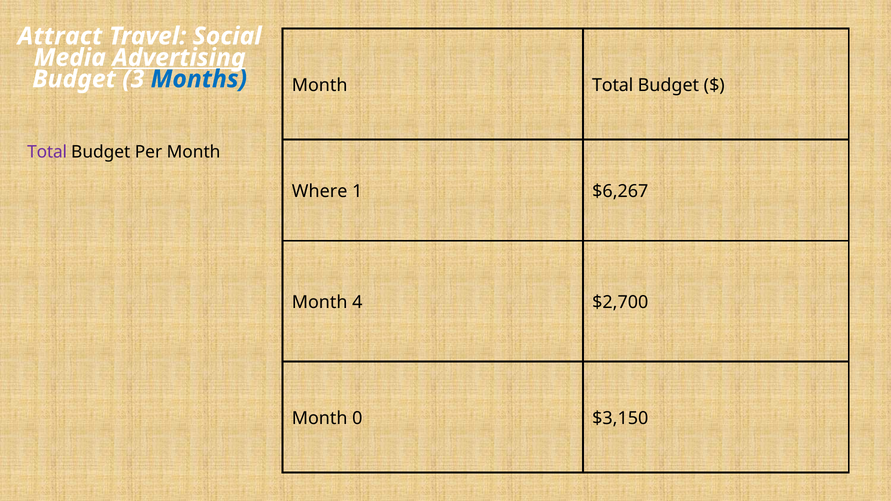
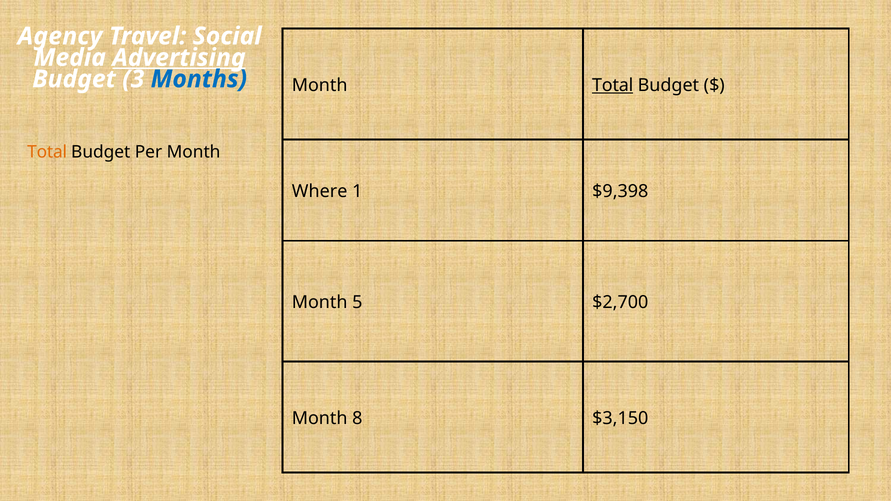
Attract: Attract -> Agency (60, 36)
Total underline: none -> present (613, 85)
Total colour: purple -> orange (47, 152)
$6,267: $6,267 -> $9,398 (620, 192)
4: 4 -> 5 (357, 303)
0: 0 -> 8 (357, 418)
